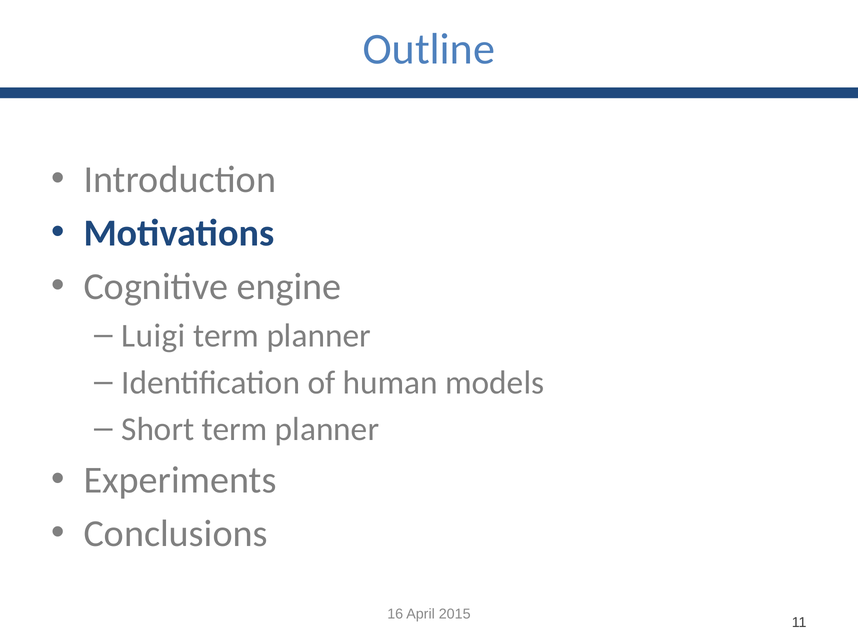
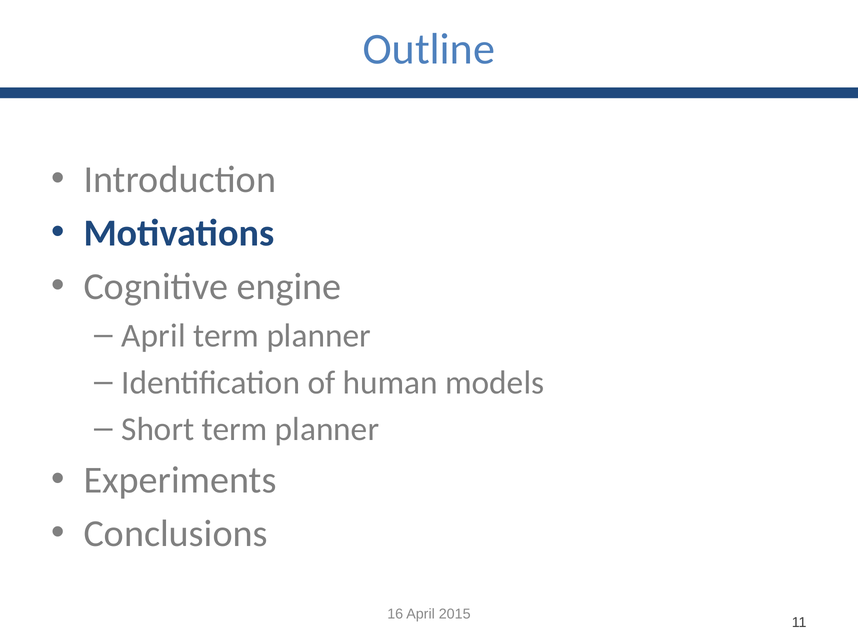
Luigi: Luigi -> April (153, 336)
